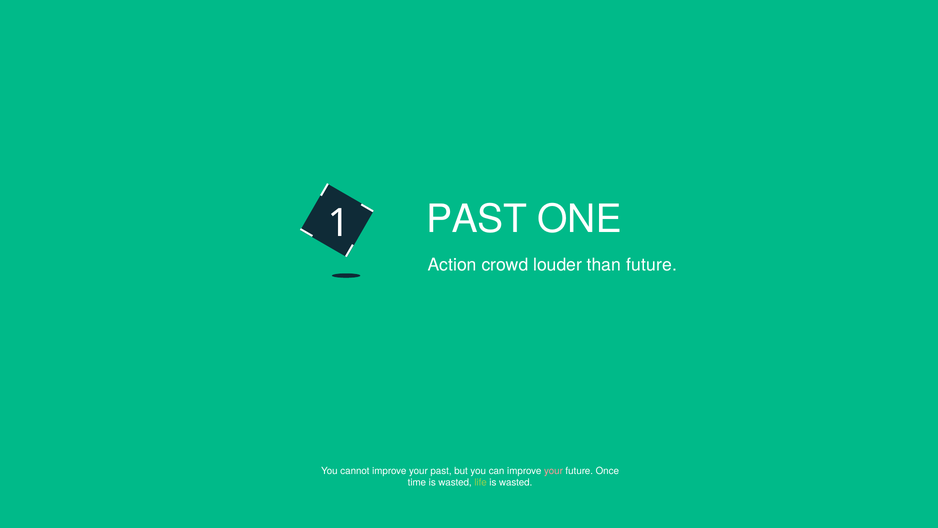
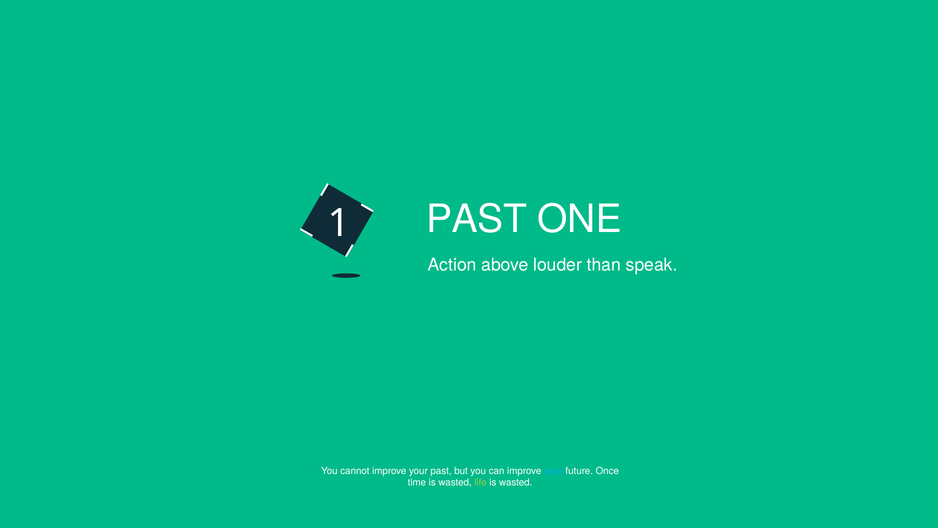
crowd: crowd -> above (505, 265)
than future: future -> speak (652, 265)
your colour: pink -> light blue (553, 471)
